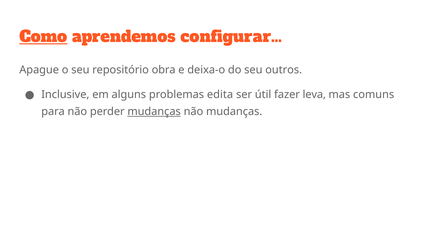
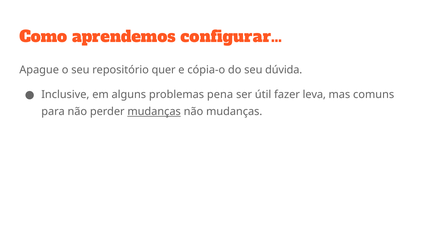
Como underline: present -> none (43, 37)
obra: obra -> quer (164, 70)
deixa-o: deixa-o -> cópia-o (206, 70)
outros: outros -> dúvida (284, 70)
edita: edita -> pena (220, 94)
